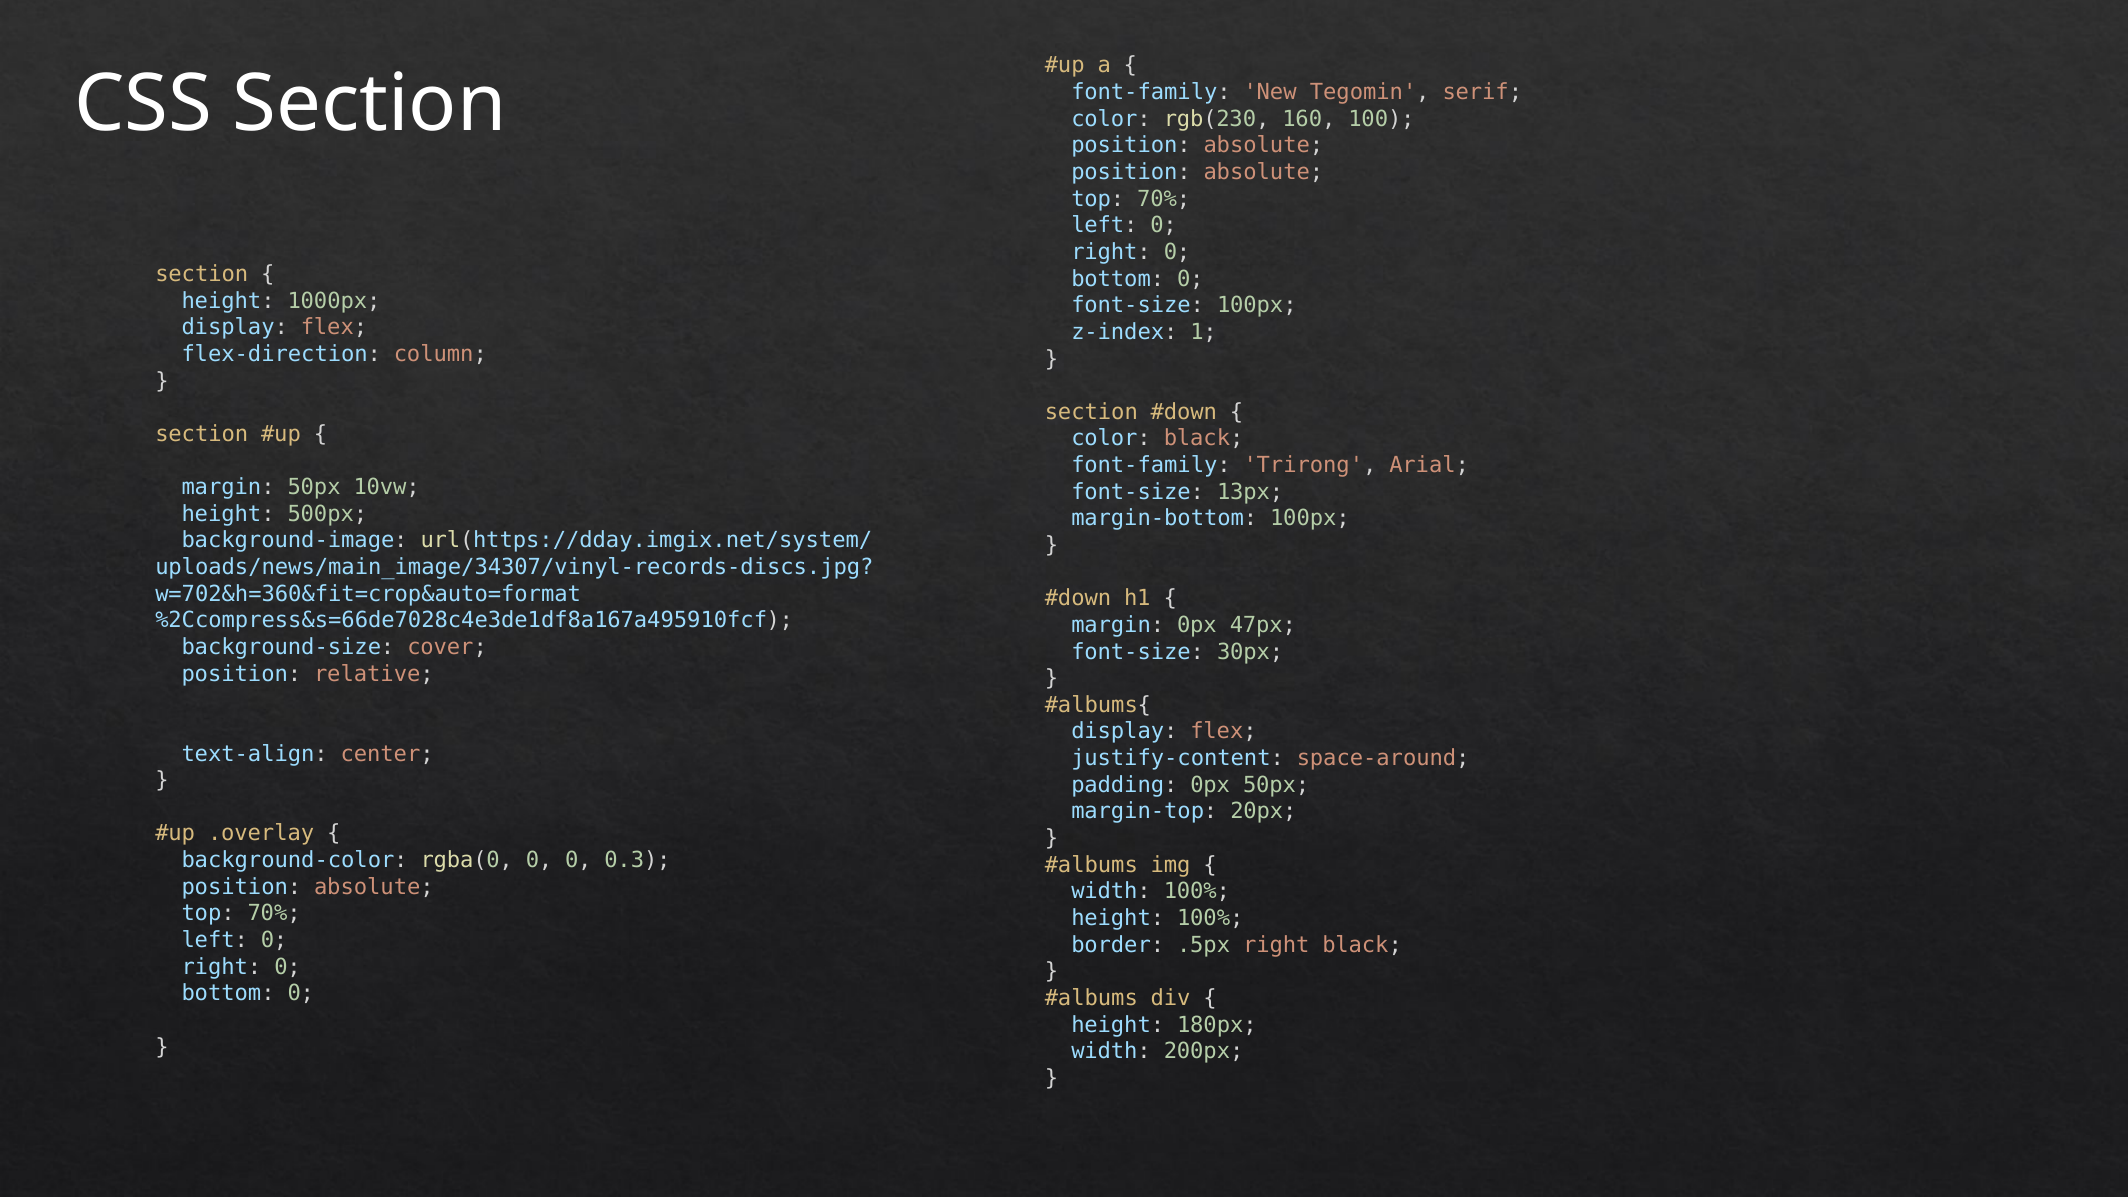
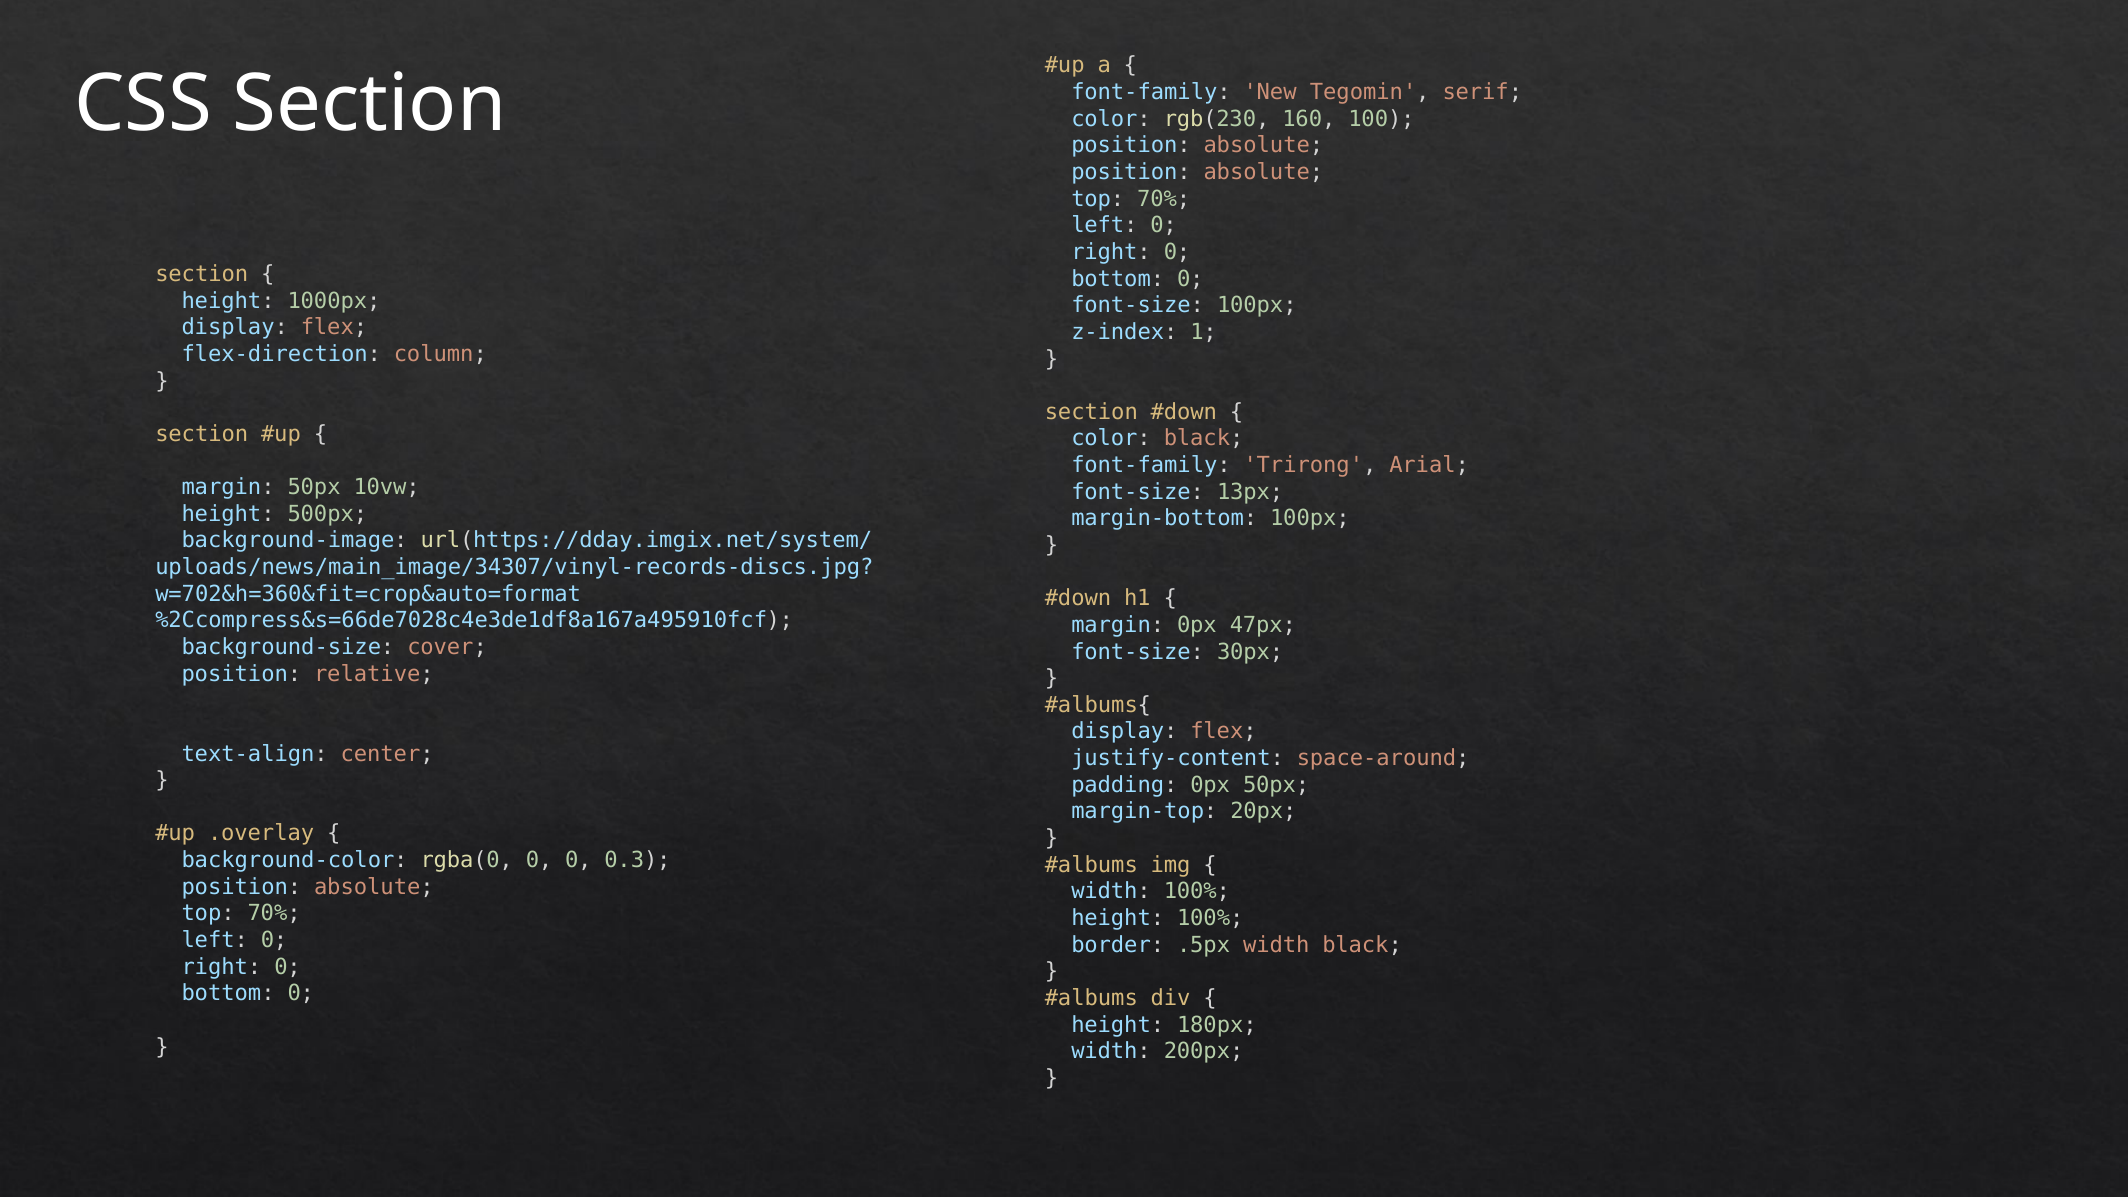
.5px right: right -> width (1276, 945)
